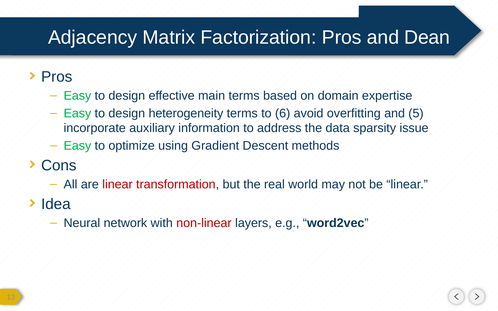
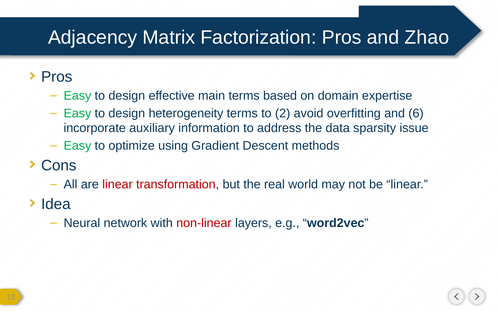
Dean: Dean -> Zhao (427, 37)
6: 6 -> 2 (283, 113)
5: 5 -> 6 (416, 113)
